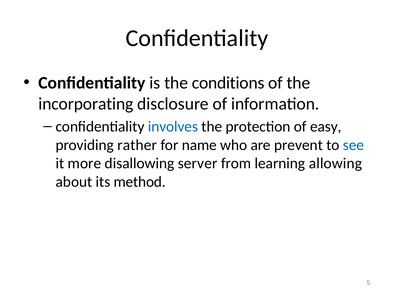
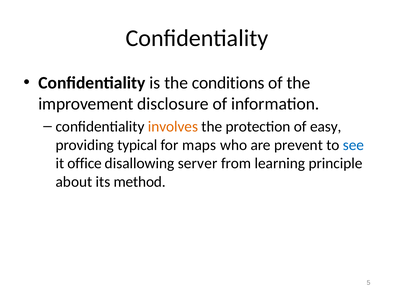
incorporating: incorporating -> improvement (86, 104)
involves colour: blue -> orange (173, 126)
rather: rather -> typical (137, 145)
name: name -> maps (199, 145)
more: more -> office (85, 163)
allowing: allowing -> principle (336, 163)
